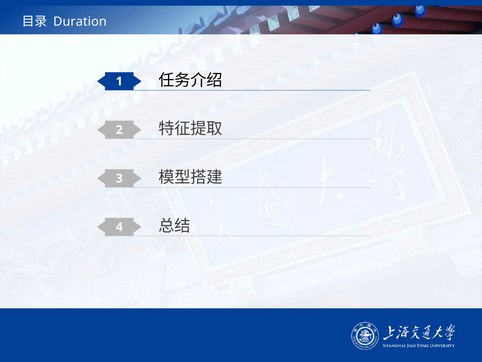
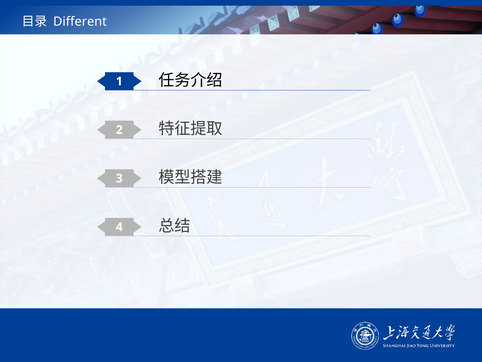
Duration: Duration -> Different (80, 22)
